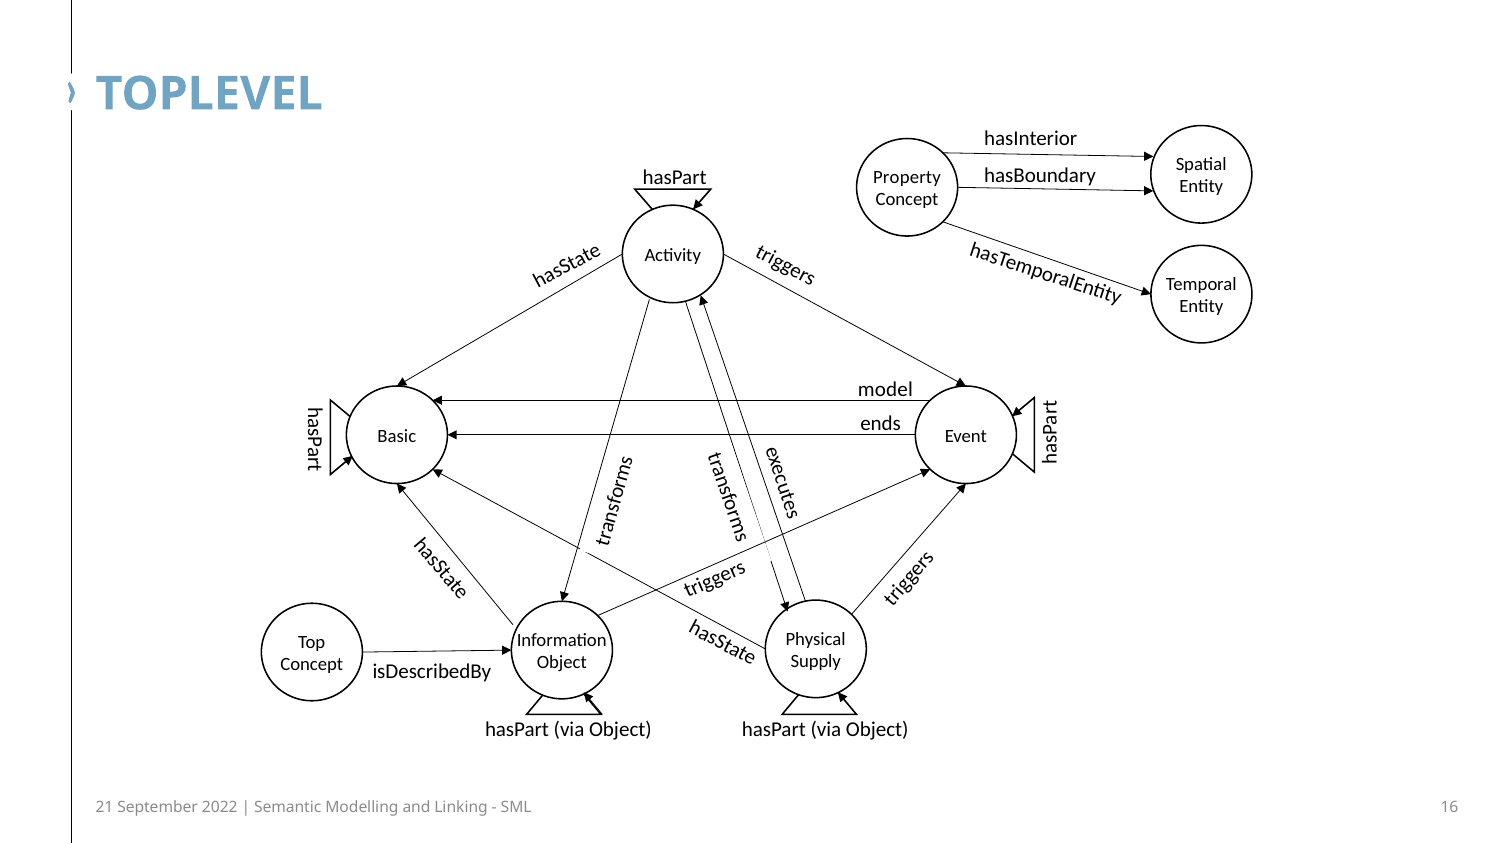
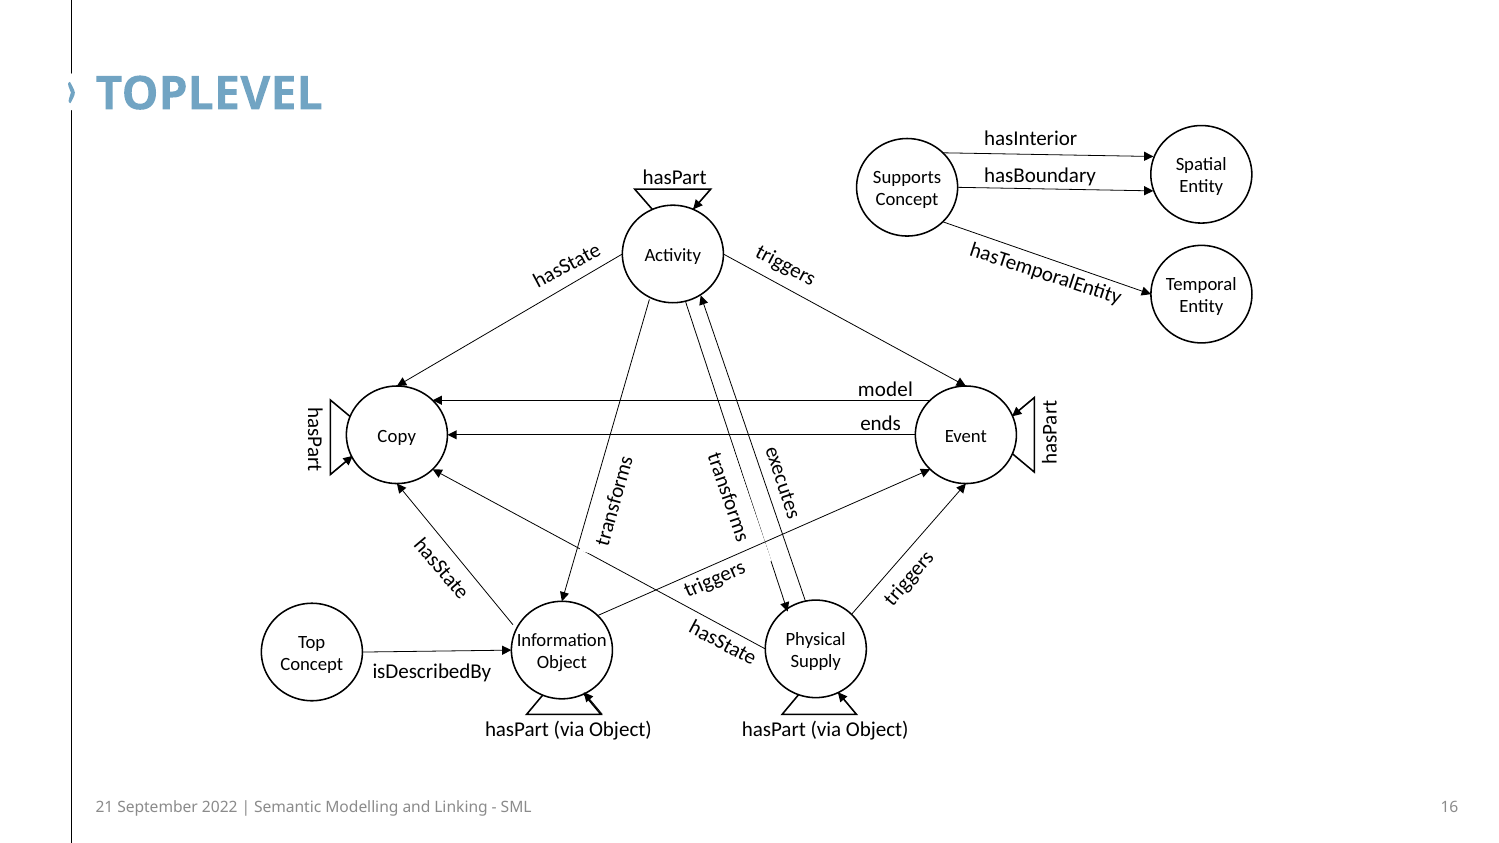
Property: Property -> Supports (907, 177)
Basic: Basic -> Copy (397, 436)
